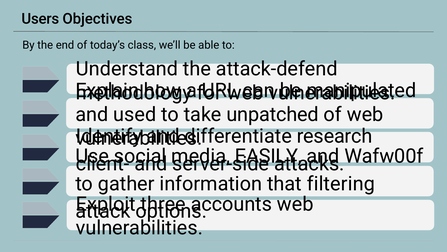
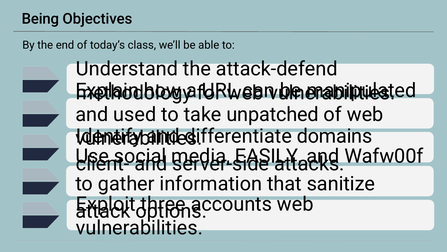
Users: Users -> Being (40, 19)
research: research -> domains (335, 136)
filtering: filtering -> sanitize (341, 183)
